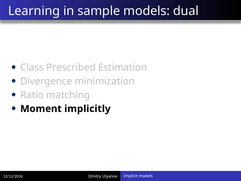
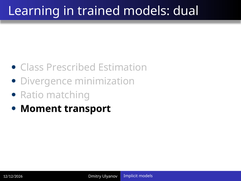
sample: sample -> trained (99, 11)
implicitly: implicitly -> transport (87, 109)
